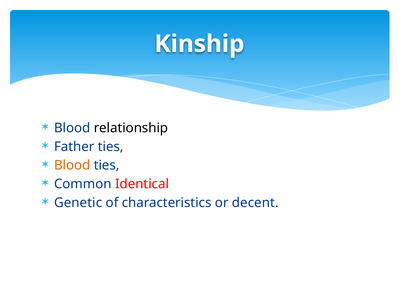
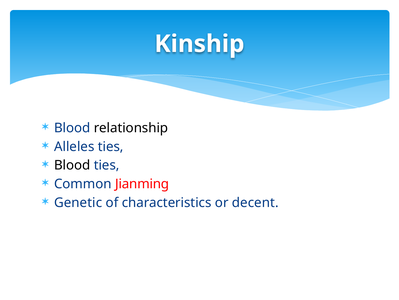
Father: Father -> Alleles (74, 146)
Blood colour: orange -> black (72, 165)
Identical: Identical -> Jianming (142, 184)
